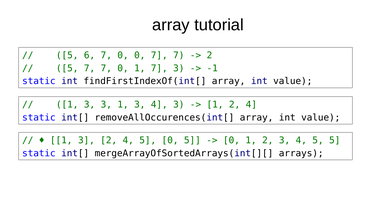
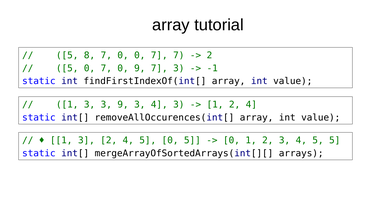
6: 6 -> 8 (89, 55)
7: 7 -> 0 (89, 68)
7 0 1: 1 -> 9 (140, 68)
3 1: 1 -> 9 (123, 105)
